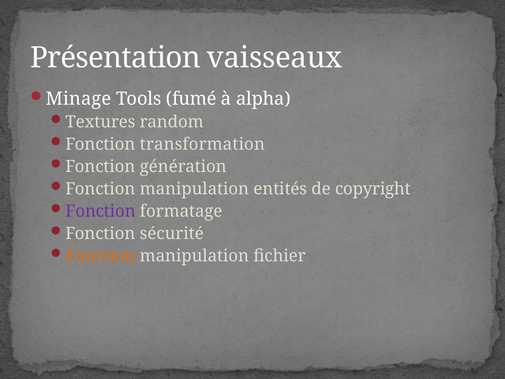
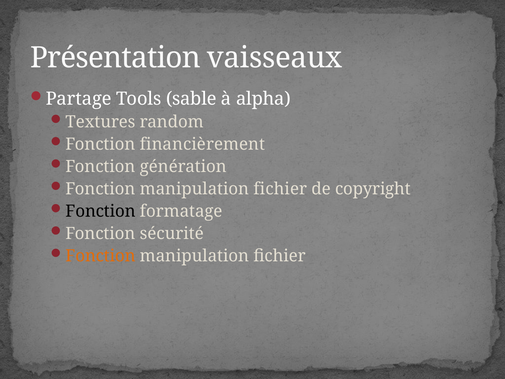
Minage: Minage -> Partage (79, 99)
fumé: fumé -> sable (191, 99)
transformation: transformation -> financièrement (203, 144)
entités: entités -> fichier (280, 189)
Fonction colour: purple -> black (101, 211)
